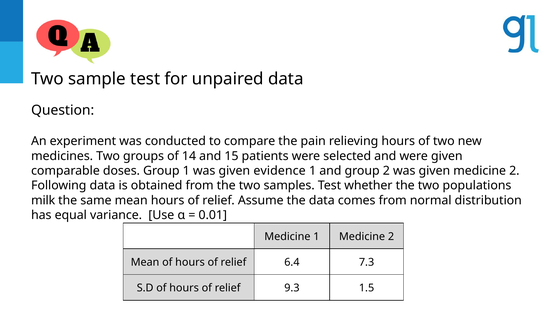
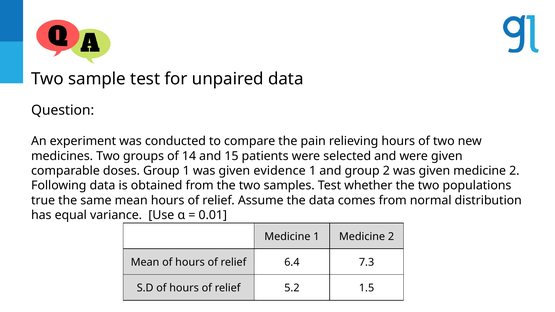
milk: milk -> true (43, 200)
9.3: 9.3 -> 5.2 (292, 288)
